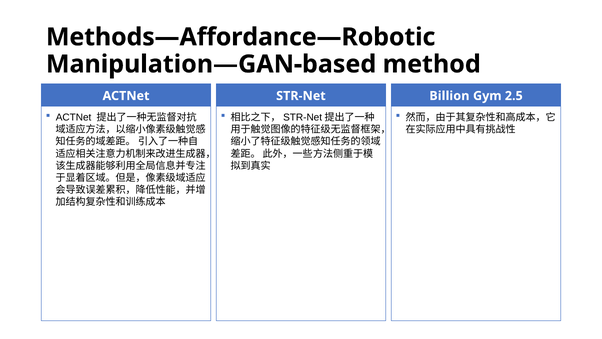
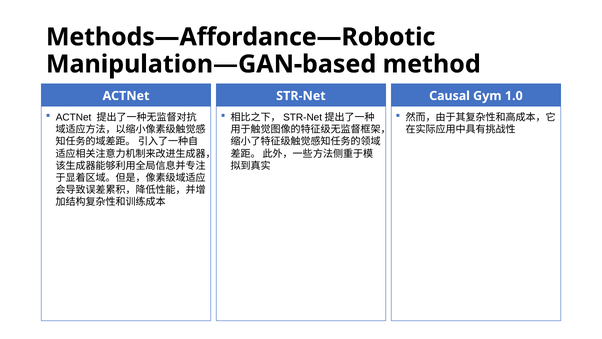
Billion: Billion -> Causal (449, 96)
2.5: 2.5 -> 1.0 (514, 96)
